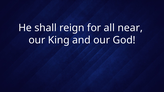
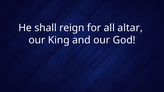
near: near -> altar (130, 28)
